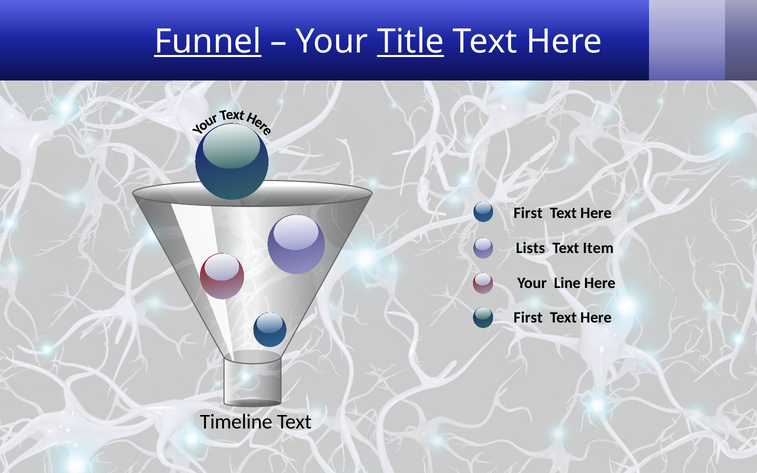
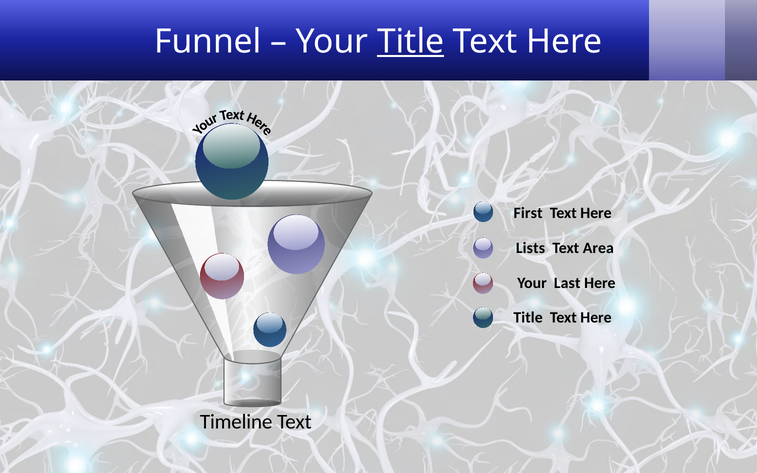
Funnel underline: present -> none (208, 42)
Item: Item -> Area (598, 248)
Line: Line -> Last (567, 283)
First: First -> Title (528, 317)
